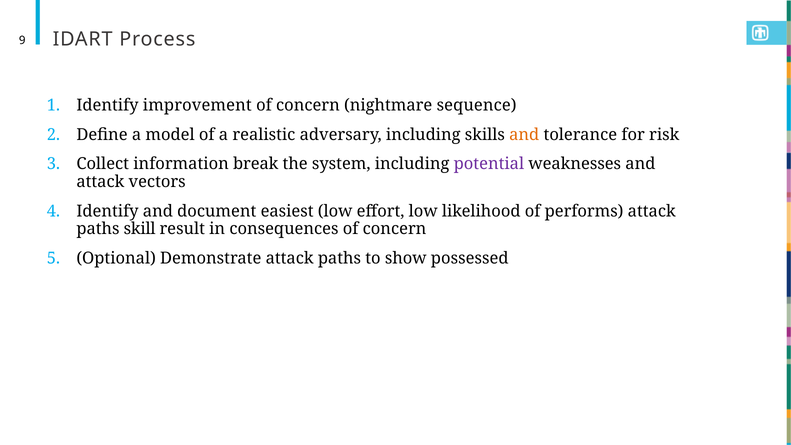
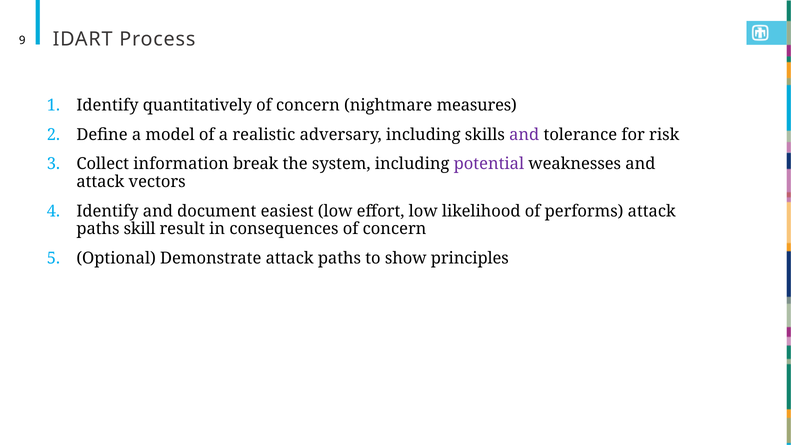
improvement: improvement -> quantitatively (197, 105)
sequence: sequence -> measures (477, 105)
and colour: orange -> purple (524, 135)
possessed: possessed -> principles (470, 258)
